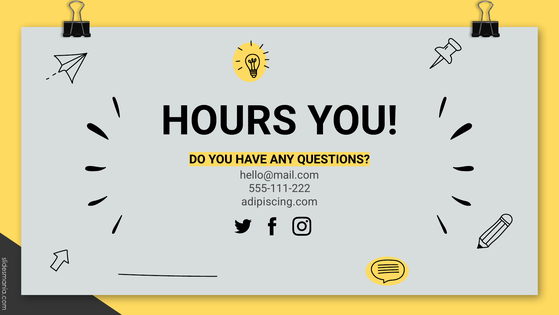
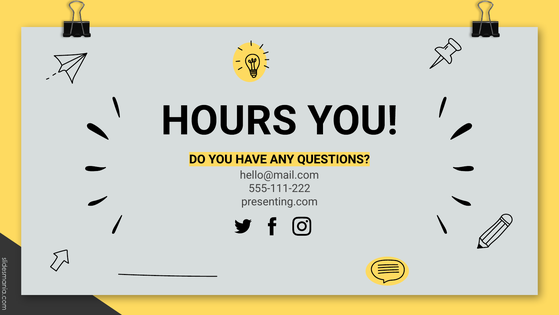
adipiscing.com: adipiscing.com -> presenting.com (279, 201)
